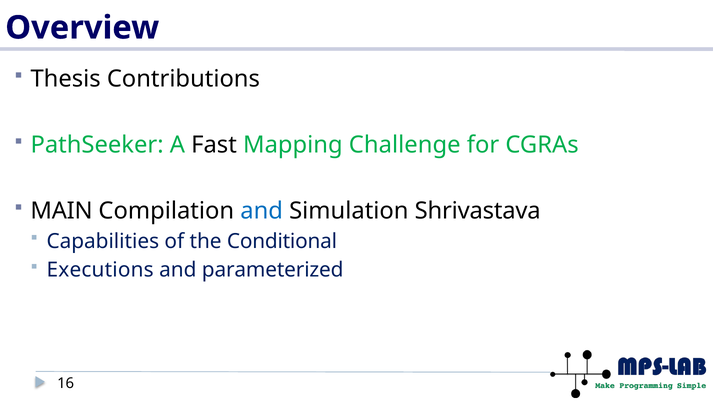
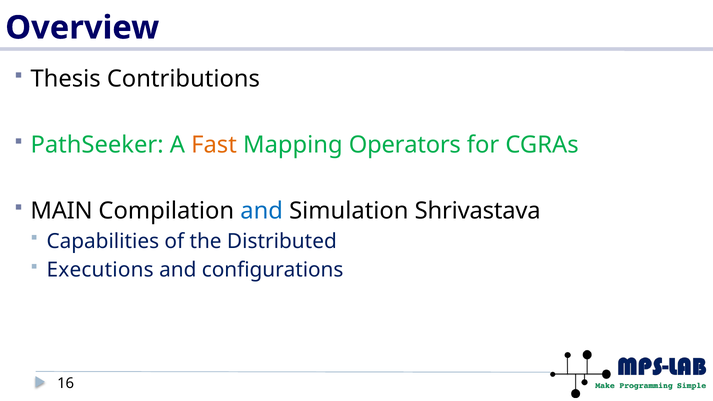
Fast colour: black -> orange (214, 145)
Challenge: Challenge -> Operators (405, 145)
Conditional: Conditional -> Distributed (282, 241)
parameterized: parameterized -> configurations (273, 270)
